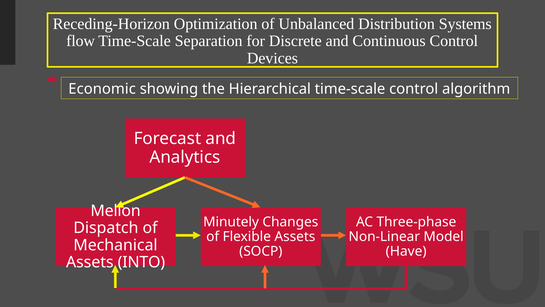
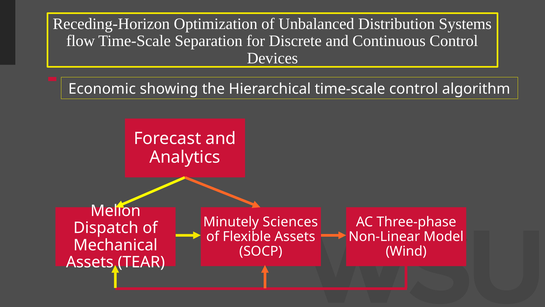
Changes: Changes -> Sciences (290, 222)
Have: Have -> Wind (406, 251)
INTO: INTO -> TEAR (141, 262)
